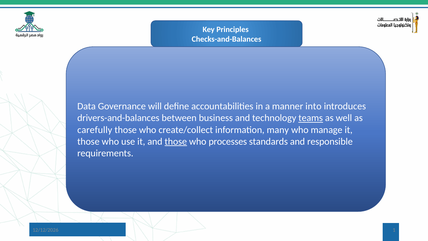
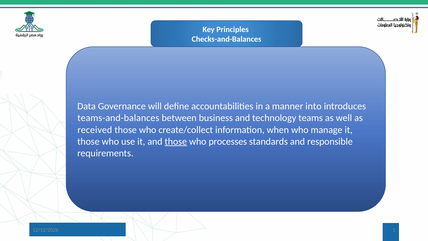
drivers-and-balances: drivers-and-balances -> teams-and-balances (118, 118)
teams underline: present -> none (311, 118)
carefully: carefully -> received (95, 130)
many: many -> when (278, 130)
